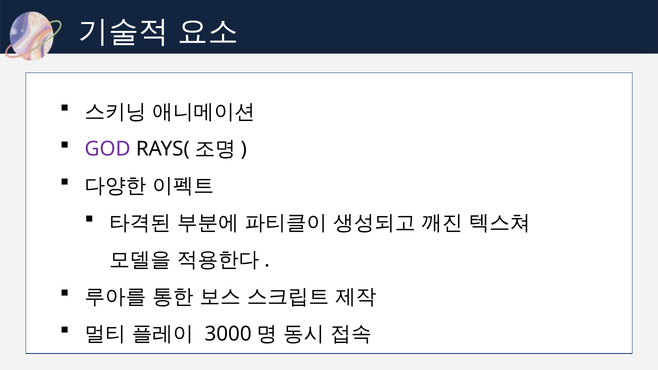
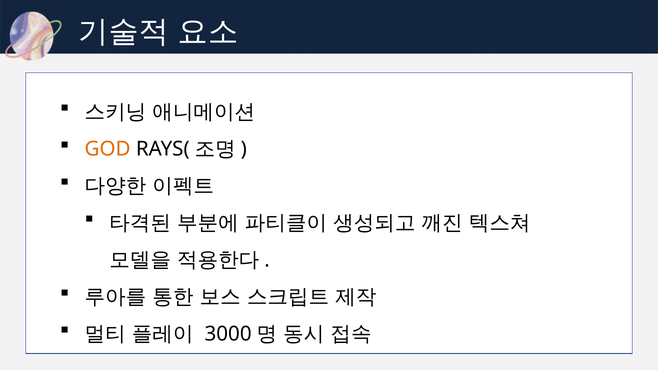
GOD colour: purple -> orange (108, 149)
